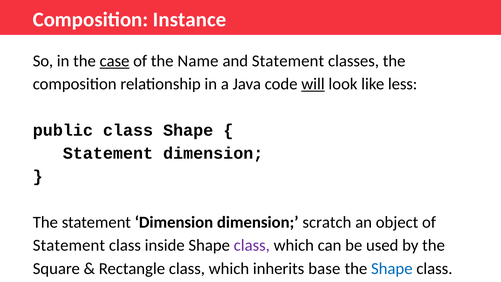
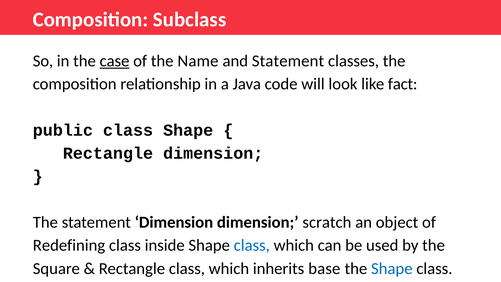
Instance: Instance -> Subclass (190, 20)
will underline: present -> none (313, 84)
less: less -> fact (403, 84)
Statement: Statement -> Rectangle (108, 153)
Statement: Statement -> Redefining (69, 245)
class colour: purple -> blue (252, 245)
